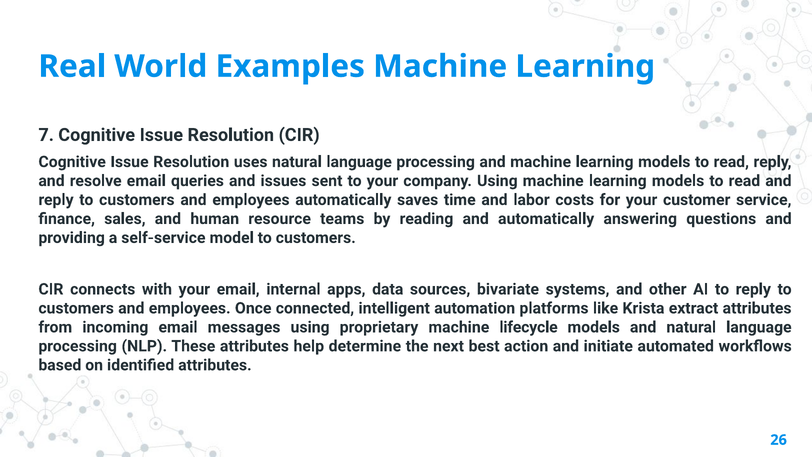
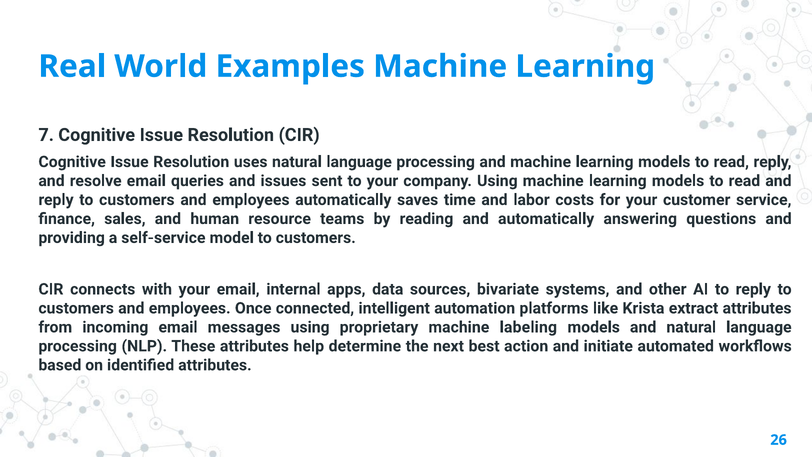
lifecycle: lifecycle -> labeling (528, 327)
